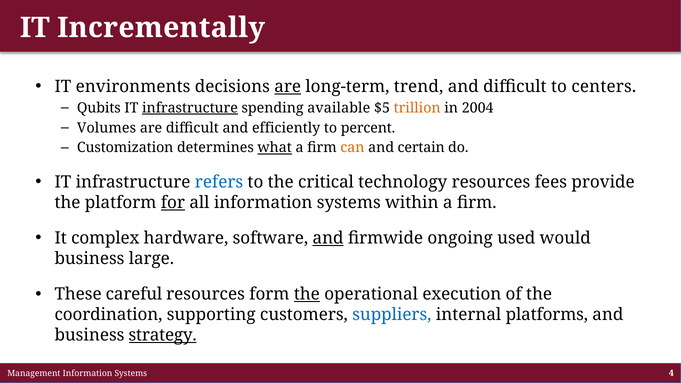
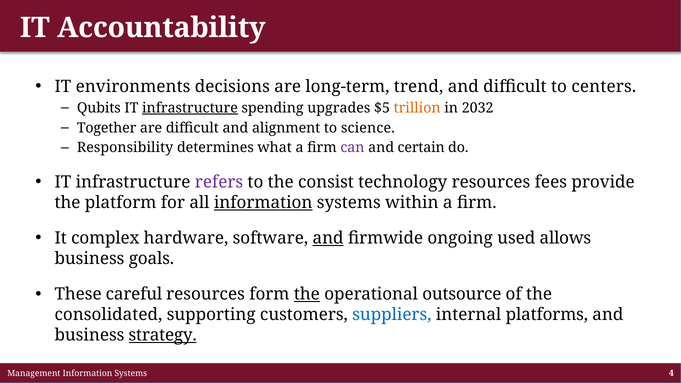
Incrementally: Incrementally -> Accountability (161, 28)
are underline: present -> none (288, 87)
available: available -> upgrades (339, 108)
2004: 2004 -> 2032 (478, 108)
Volumes: Volumes -> Together (107, 128)
efficiently: efficiently -> alignment (286, 128)
percent: percent -> science (368, 128)
Customization: Customization -> Responsibility (125, 148)
what underline: present -> none (275, 148)
can colour: orange -> purple (352, 148)
refers colour: blue -> purple (219, 182)
critical: critical -> consist (326, 182)
for underline: present -> none (173, 203)
information underline: none -> present (263, 203)
would: would -> allows (565, 238)
large: large -> goals (151, 259)
execution: execution -> outsource (462, 294)
coordination: coordination -> consolidated (108, 315)
